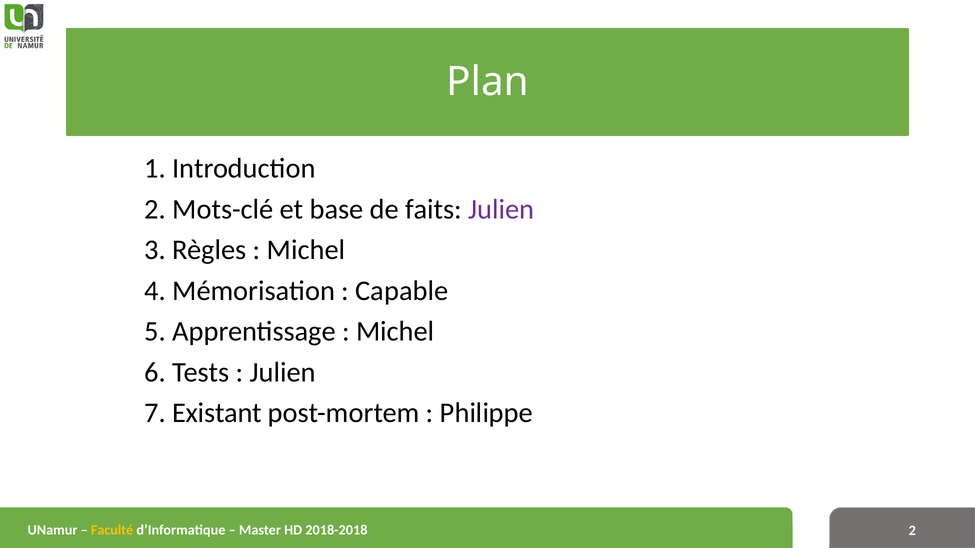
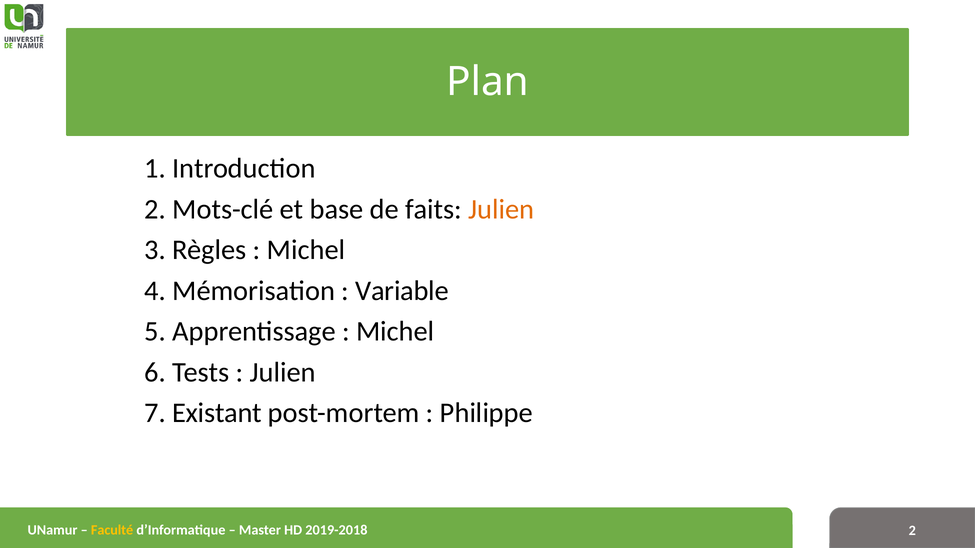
Julien colour: purple -> orange (501, 209)
Capable: Capable -> Variable (402, 291)
2018-2018: 2018-2018 -> 2019-2018 (336, 531)
